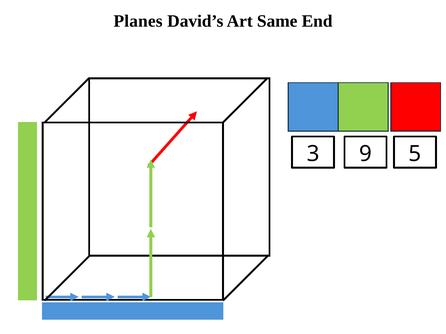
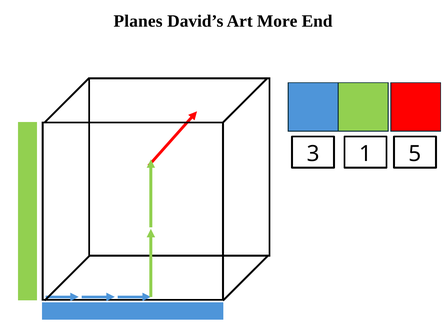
Same: Same -> More (277, 21)
9: 9 -> 1 (366, 154)
